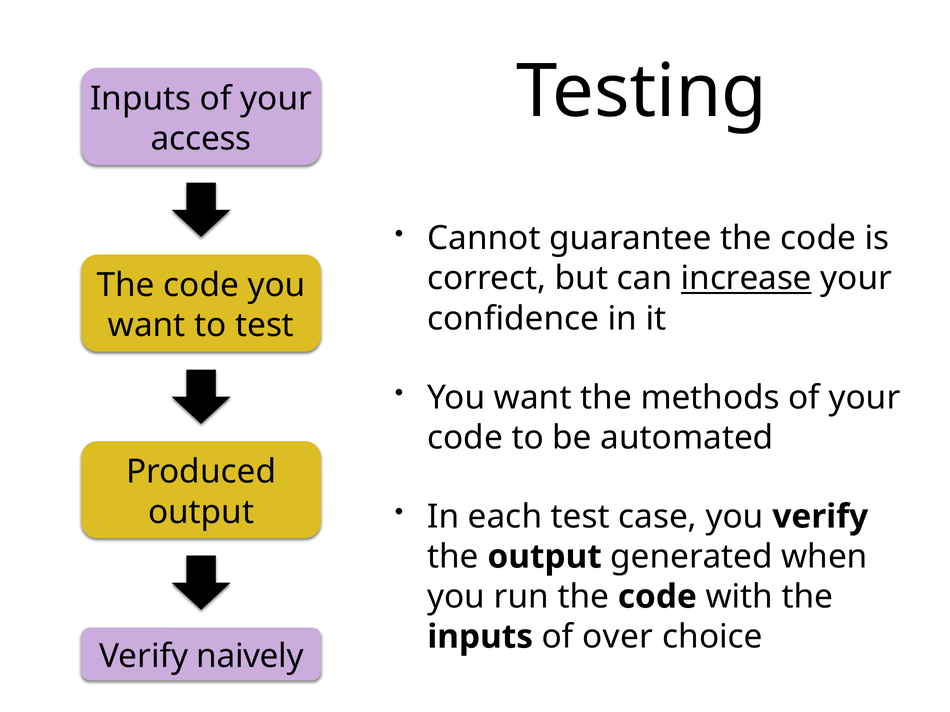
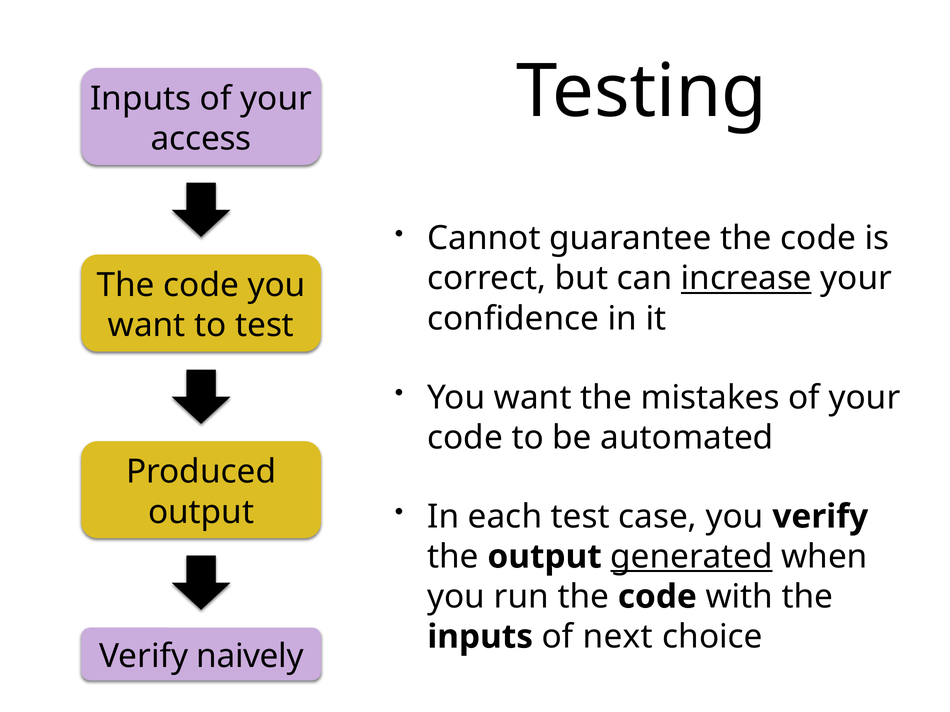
methods: methods -> mistakes (710, 398)
generated underline: none -> present (692, 557)
over: over -> next (618, 637)
